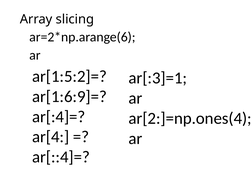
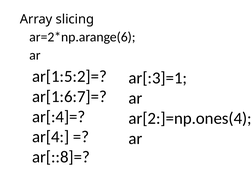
ar[1:6:9]=: ar[1:6:9]= -> ar[1:6:7]= (69, 97)
ar[::4]=: ar[::4]= -> ar[::8]= (61, 157)
